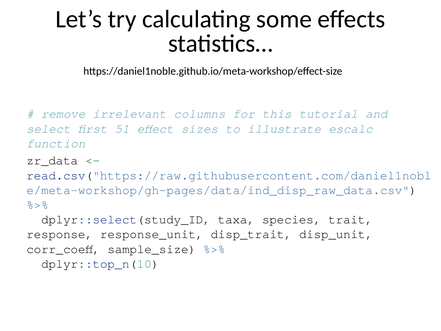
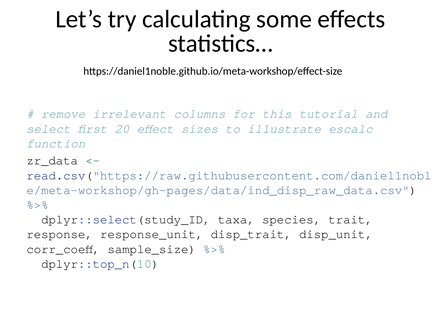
51: 51 -> 20 (122, 129)
